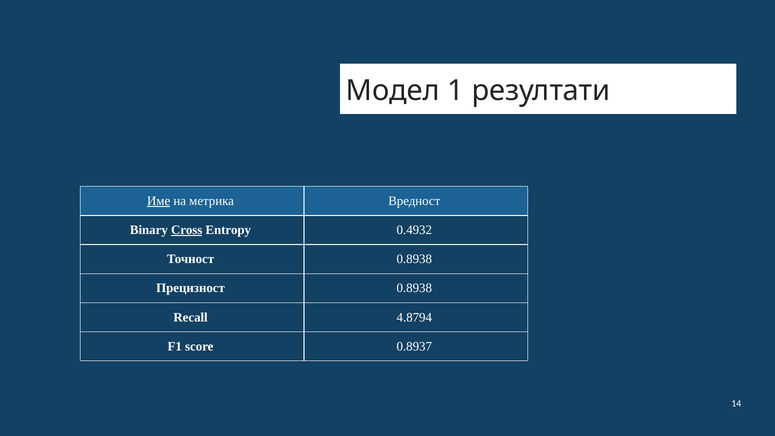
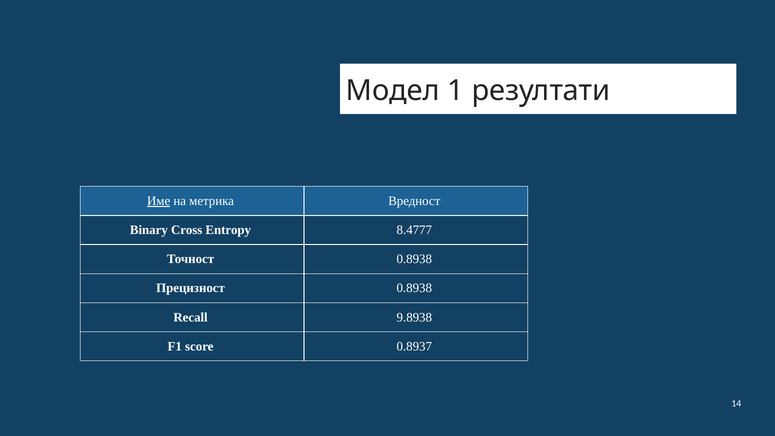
Cross underline: present -> none (187, 230)
0.4932: 0.4932 -> 8.4777 (414, 230)
4.8794: 4.8794 -> 9.8938 (414, 317)
